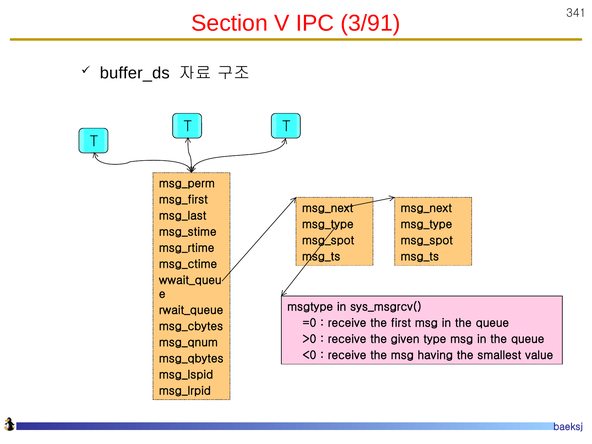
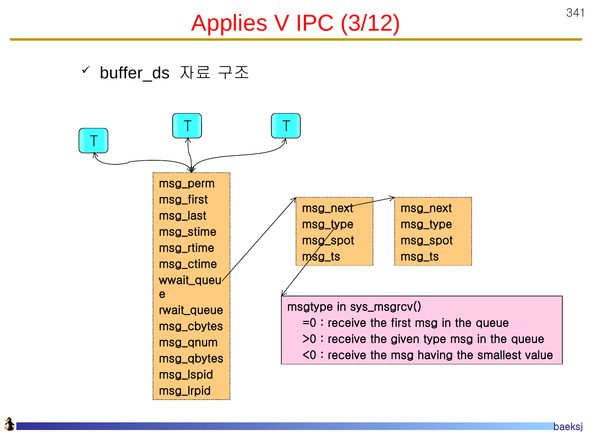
Section: Section -> Applies (229, 23)
3/91: 3/91 -> 3/12 (370, 23)
